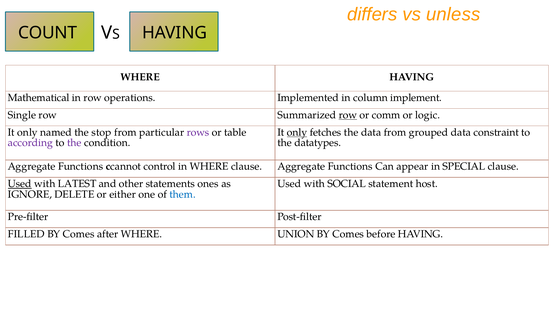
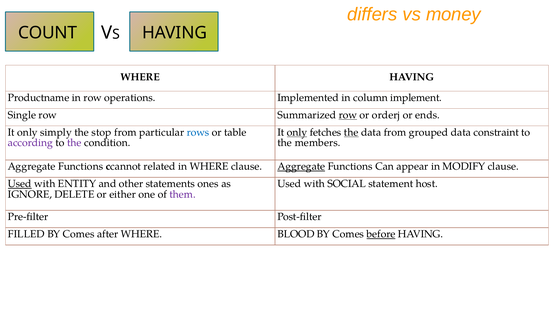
unless: unless -> money (453, 14)
Mathematical: Mathematical -> Productname (39, 98)
comm: comm -> orderj (386, 115)
logic: logic -> ends (428, 115)
named: named -> simply (56, 132)
rows colour: purple -> blue (198, 132)
the underline: none -> present (351, 132)
datatypes: datatypes -> members (318, 143)
control: control -> related (160, 166)
Aggregate underline: none -> present (301, 166)
SPECIAL: SPECIAL -> MODIFY (464, 166)
LATEST: LATEST -> ENTITY (77, 184)
them colour: blue -> purple (183, 194)
UNION: UNION -> BLOOD (296, 234)
before underline: none -> present (381, 234)
